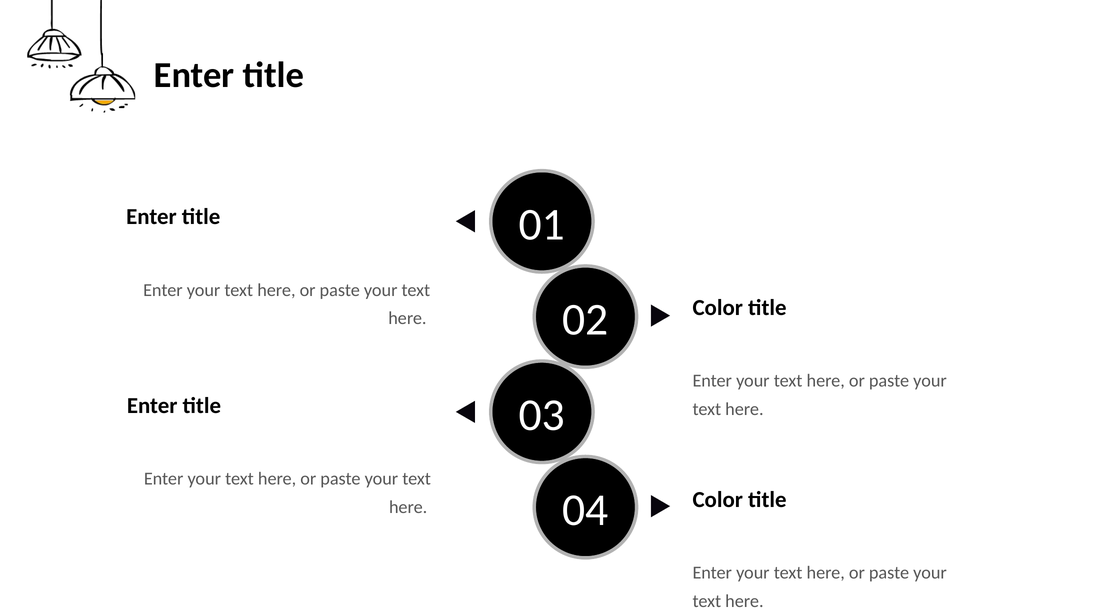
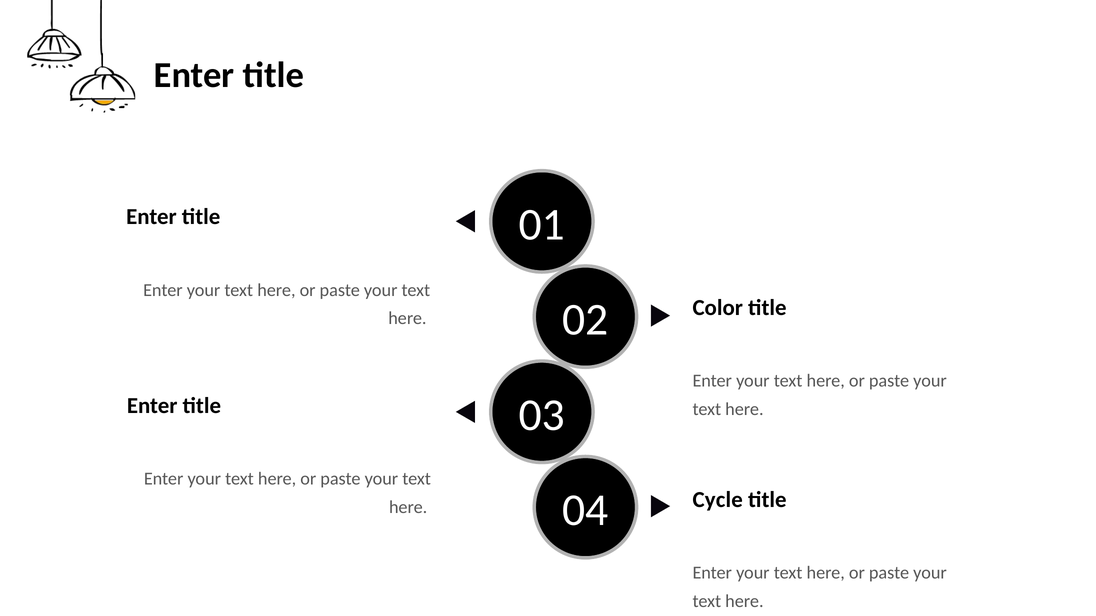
Color: Color -> Cycle (718, 500)
